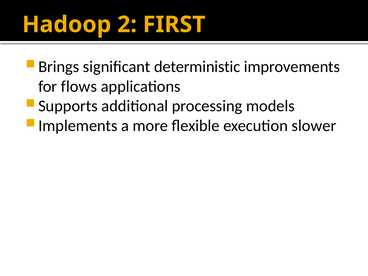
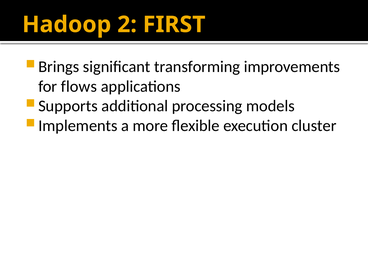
deterministic: deterministic -> transforming (197, 67)
slower: slower -> cluster (314, 126)
